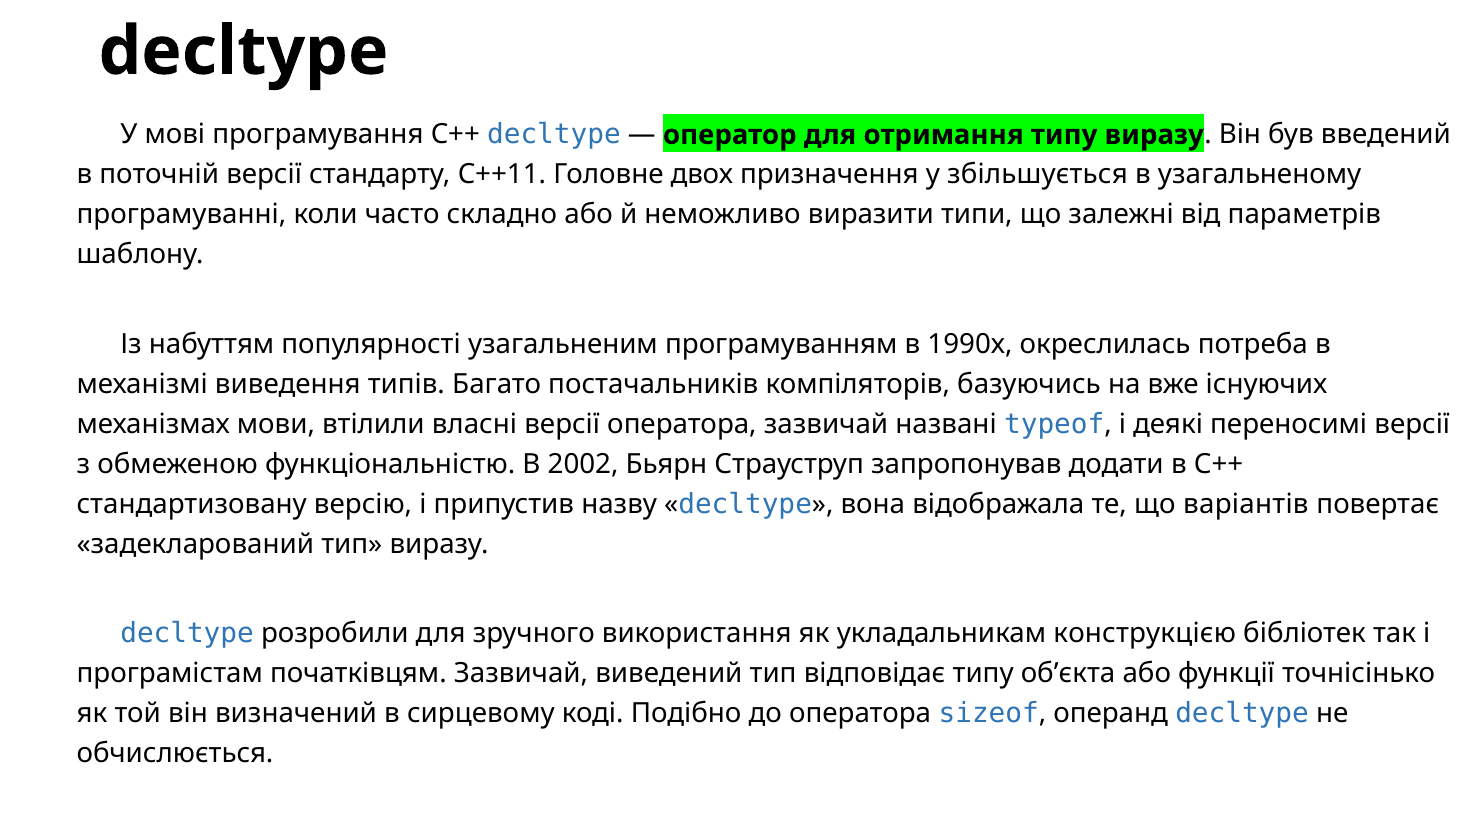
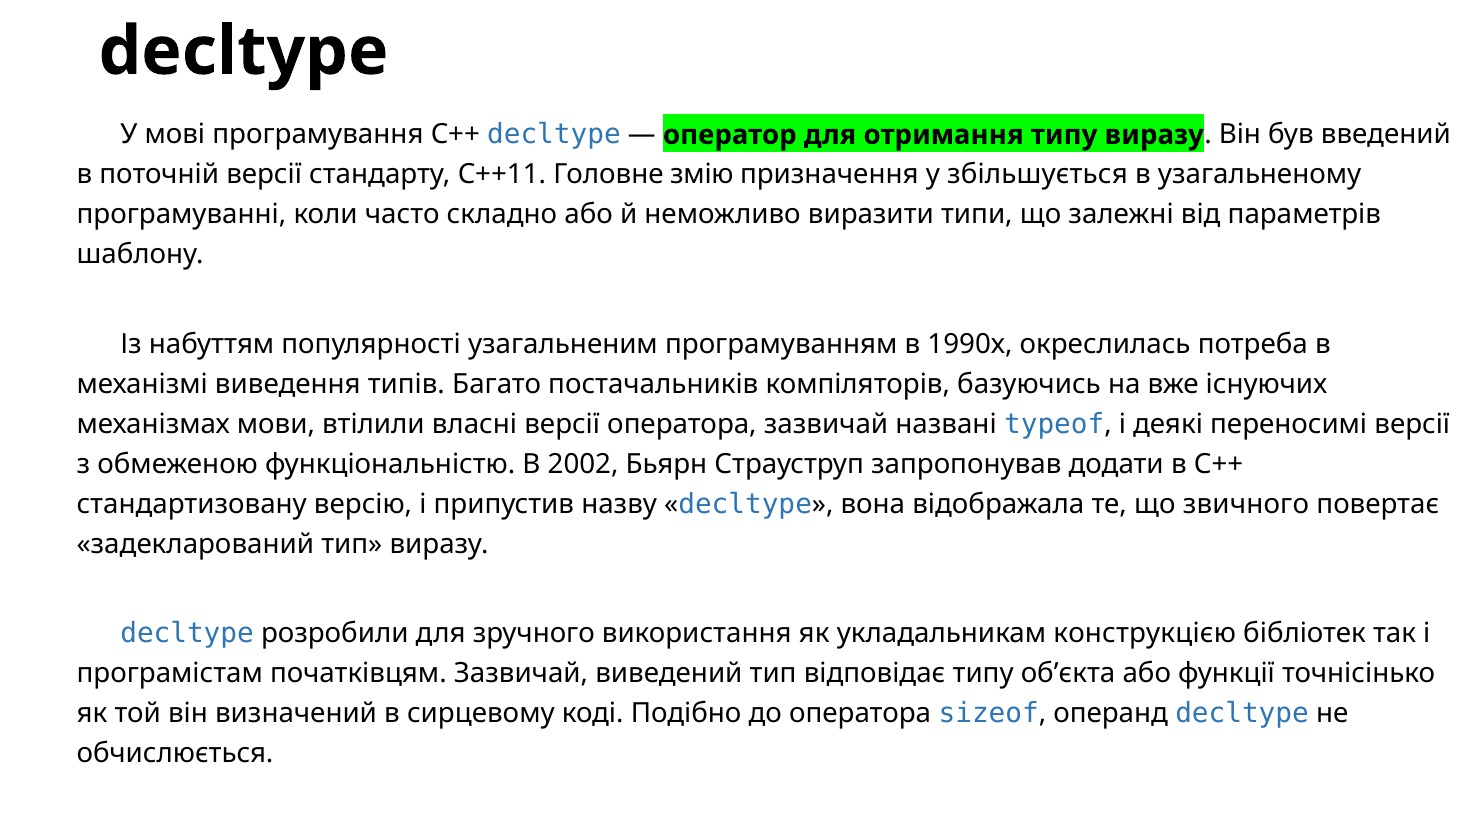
двох: двох -> змію (702, 175)
варіантів: варіантів -> звичного (1246, 504)
